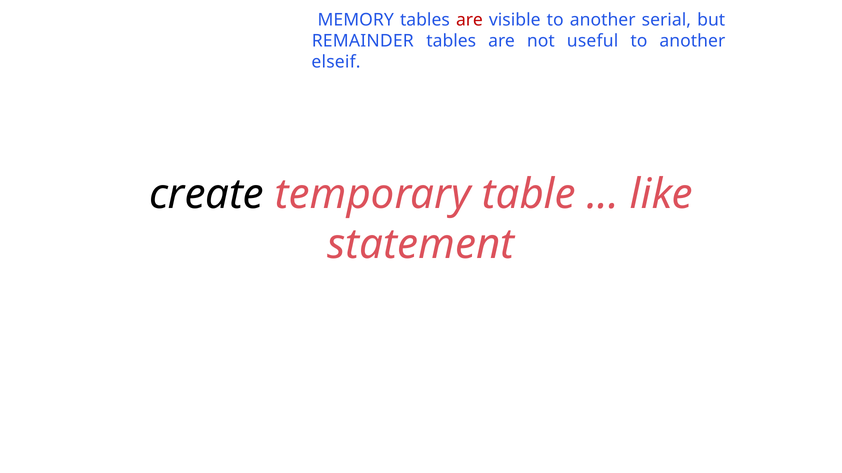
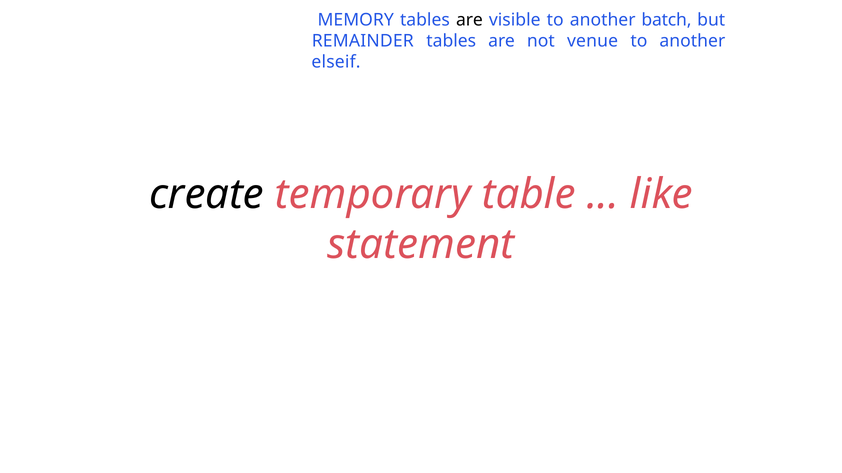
are colour: red -> black (469, 20)
serial: serial -> batch (666, 20)
useful: useful -> venue (593, 41)
